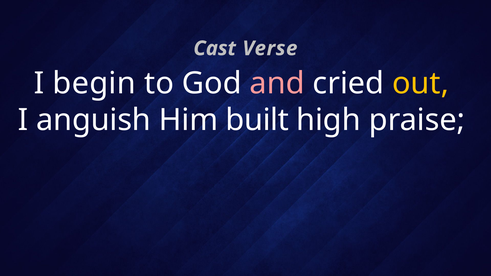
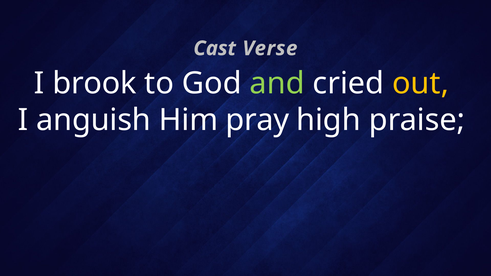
begin: begin -> brook (94, 83)
and colour: pink -> light green (277, 83)
built: built -> pray (257, 120)
